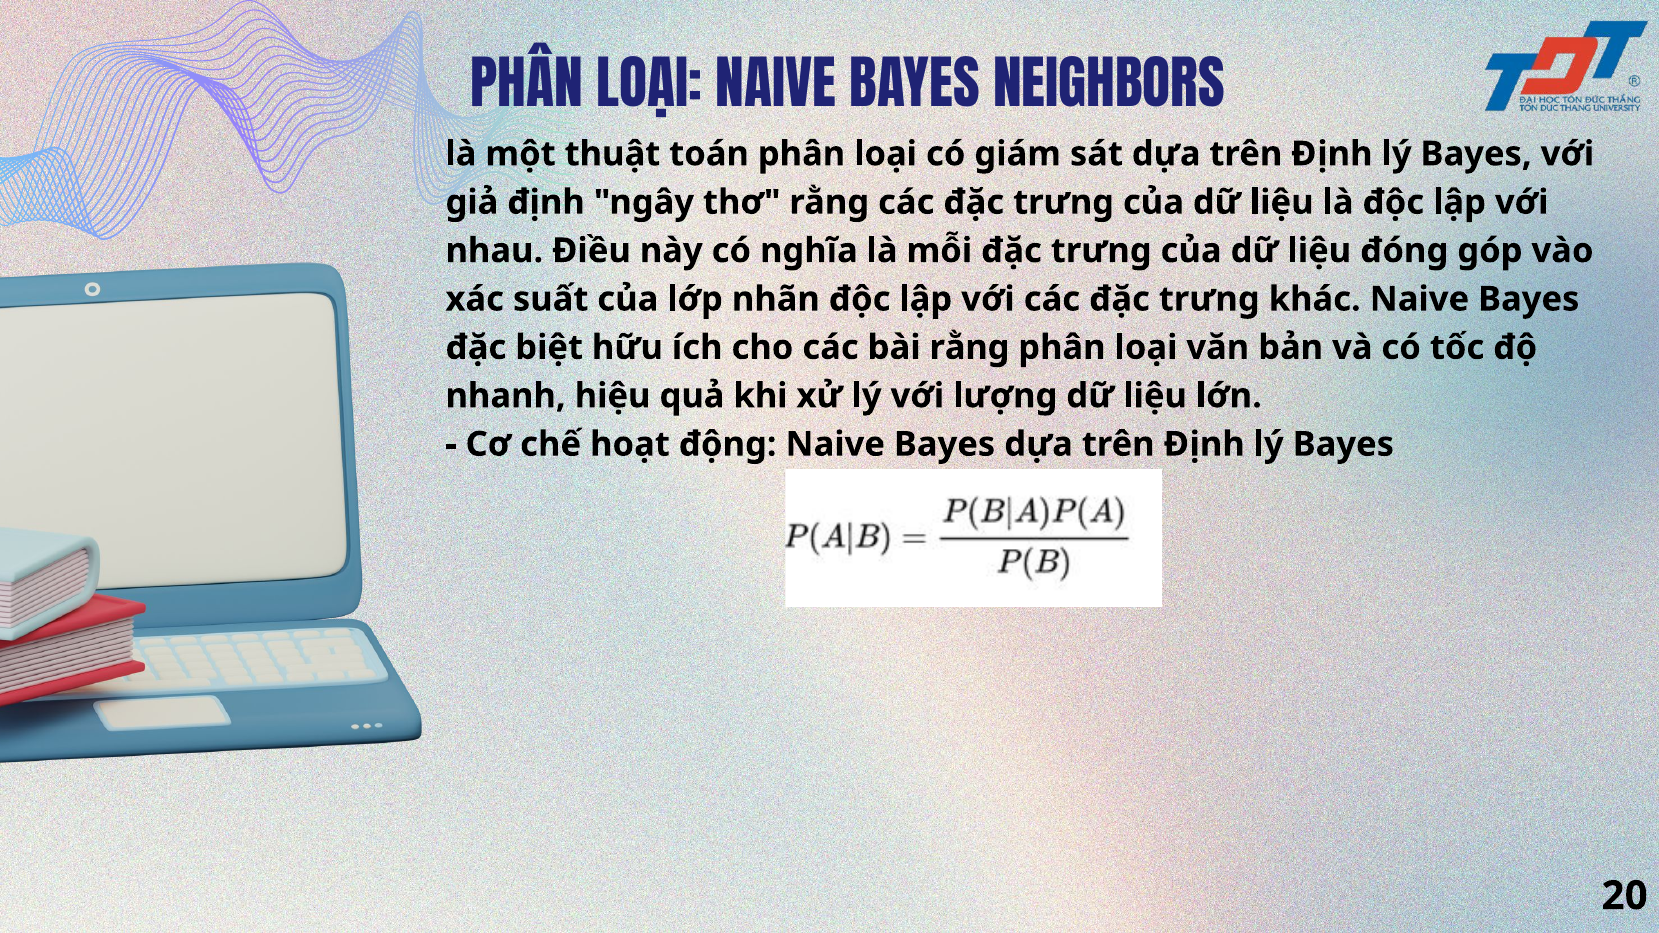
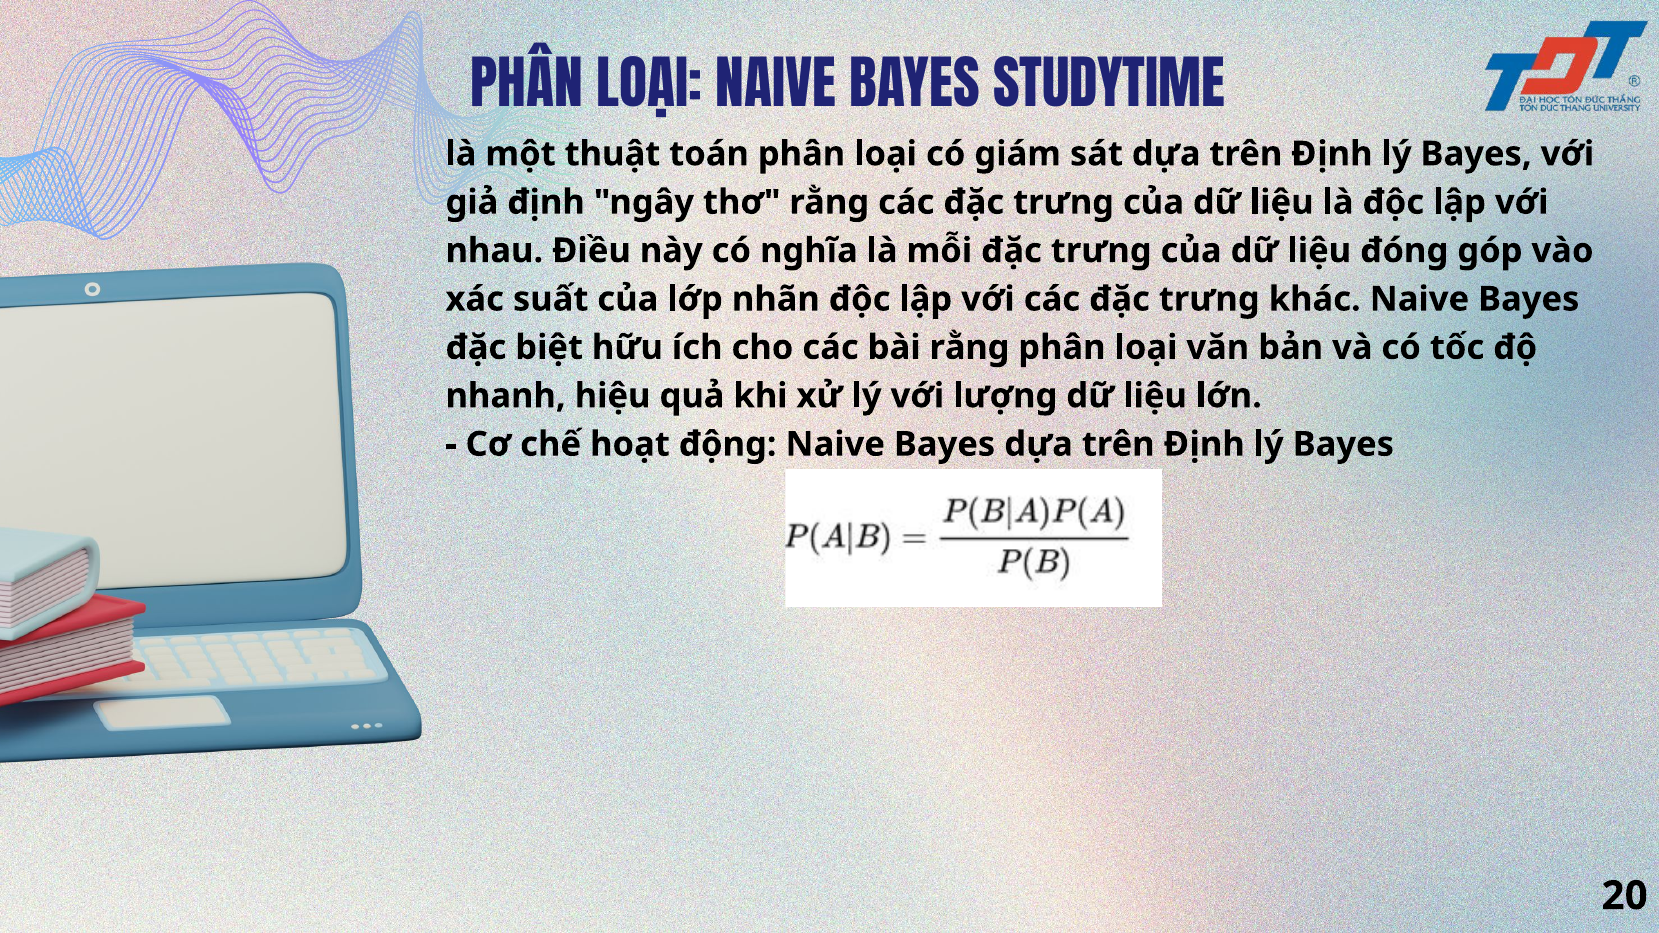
NEIGHBORS: NEIGHBORS -> STUDYTIME (1109, 88)
